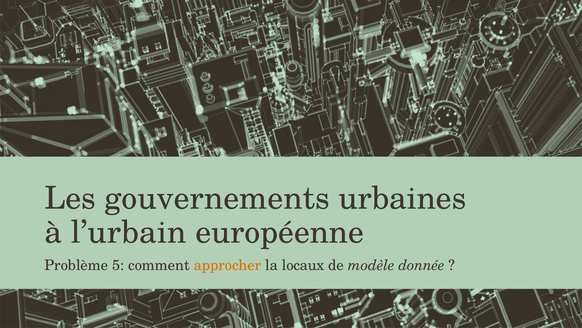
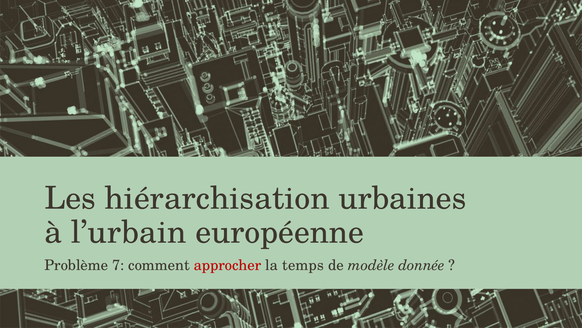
gouvernements: gouvernements -> hiérarchisation (217, 198)
5: 5 -> 7 (118, 265)
approcher colour: orange -> red (227, 265)
locaux: locaux -> temps (303, 265)
